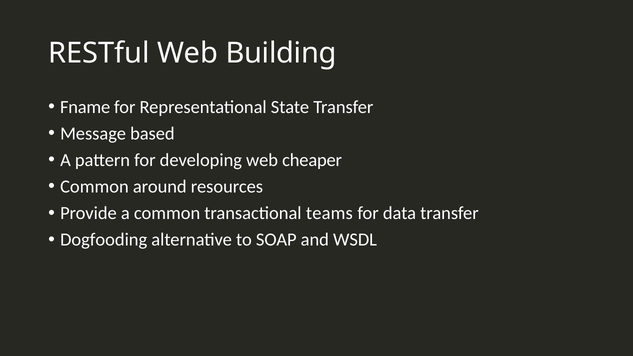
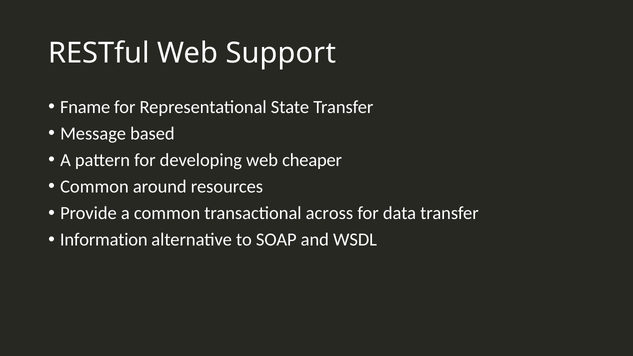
Building: Building -> Support (281, 53)
teams: teams -> across (329, 213)
Dogfooding: Dogfooding -> Information (104, 240)
